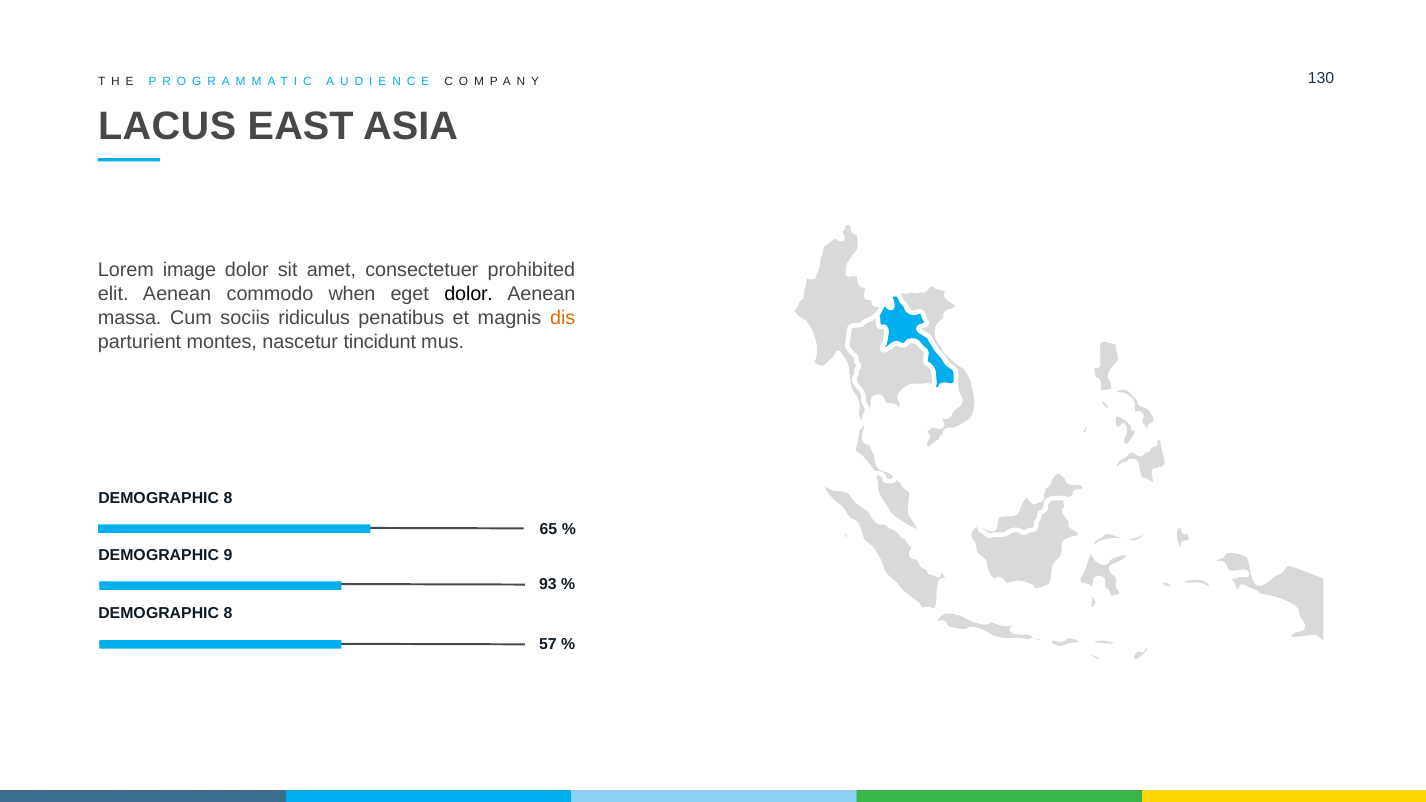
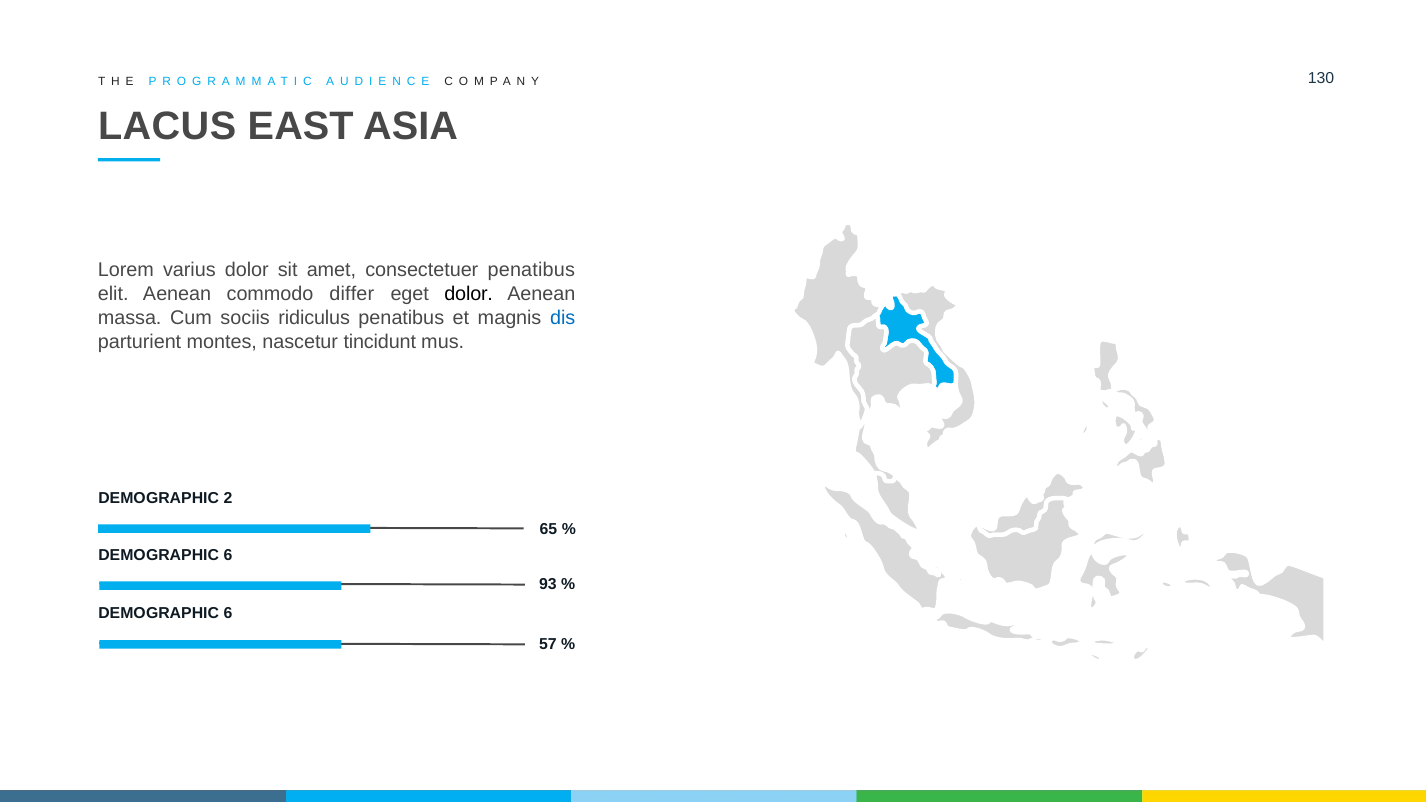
image: image -> varius (189, 270)
consectetuer prohibited: prohibited -> penatibus (531, 270)
when: when -> differ (352, 294)
dis colour: orange -> blue (563, 318)
8: 8 -> 2 (228, 498)
9: 9 -> 6 (228, 556)
8: 8 -> 6 (228, 614)
